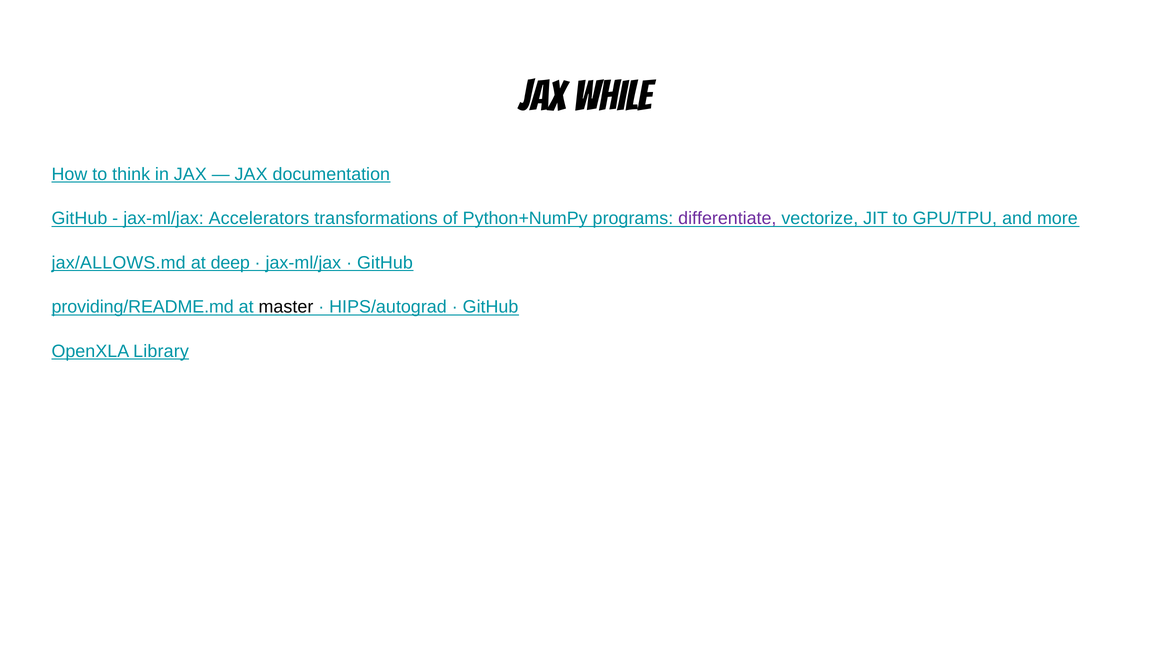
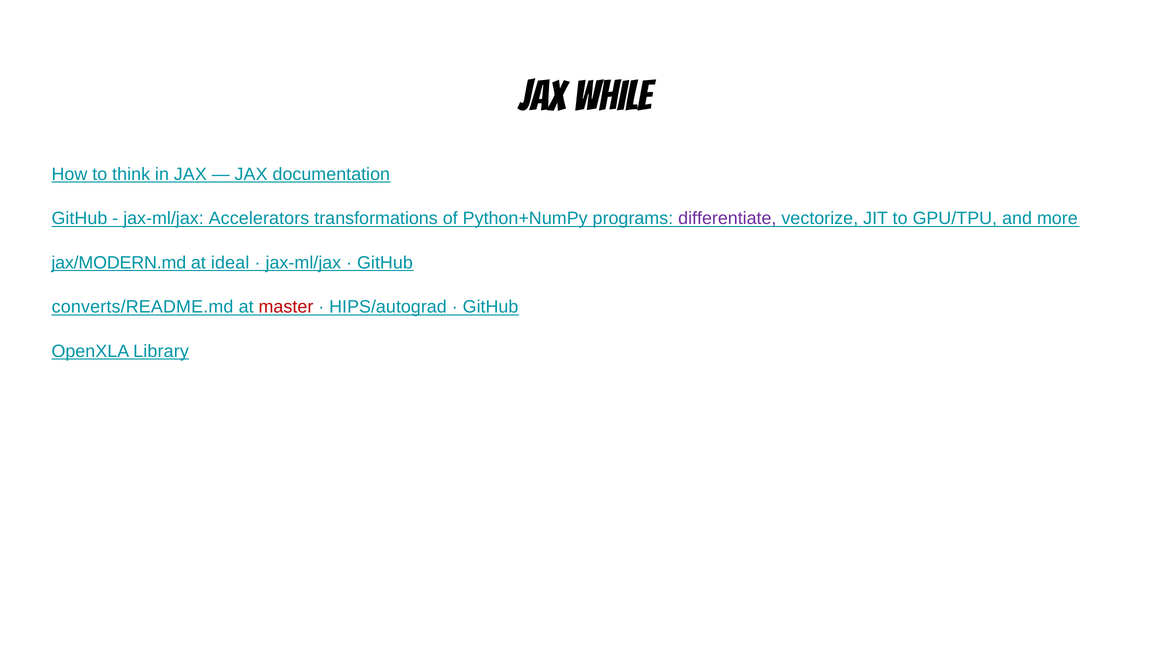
jax/ALLOWS.md: jax/ALLOWS.md -> jax/MODERN.md (119, 263)
deep: deep -> ideal (230, 263)
providing/README.md: providing/README.md -> converts/README.md (143, 307)
master colour: black -> red (286, 307)
